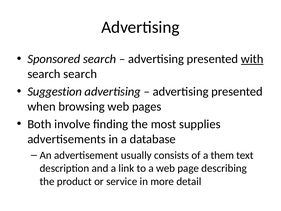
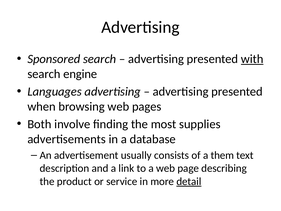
search search: search -> engine (80, 74)
Suggestion: Suggestion -> Languages (55, 91)
detail underline: none -> present (189, 181)
